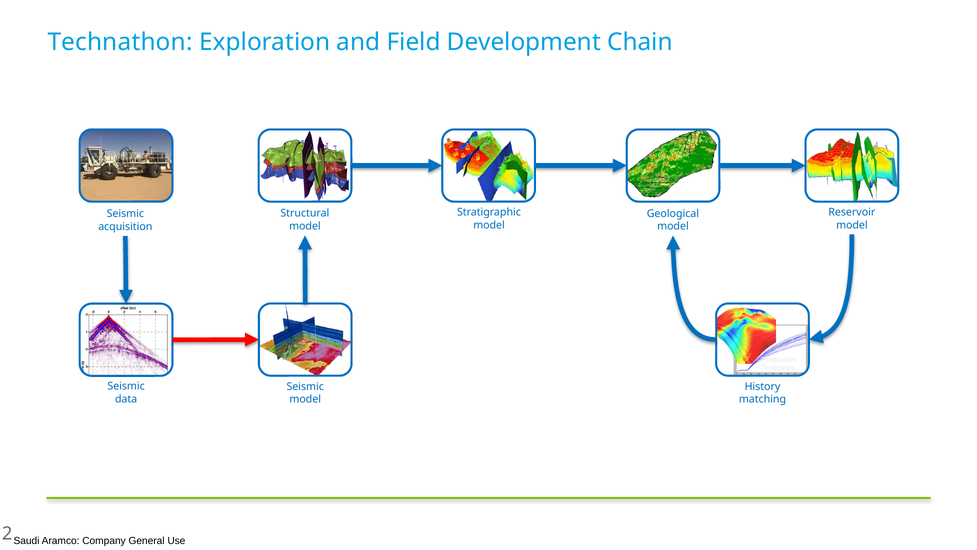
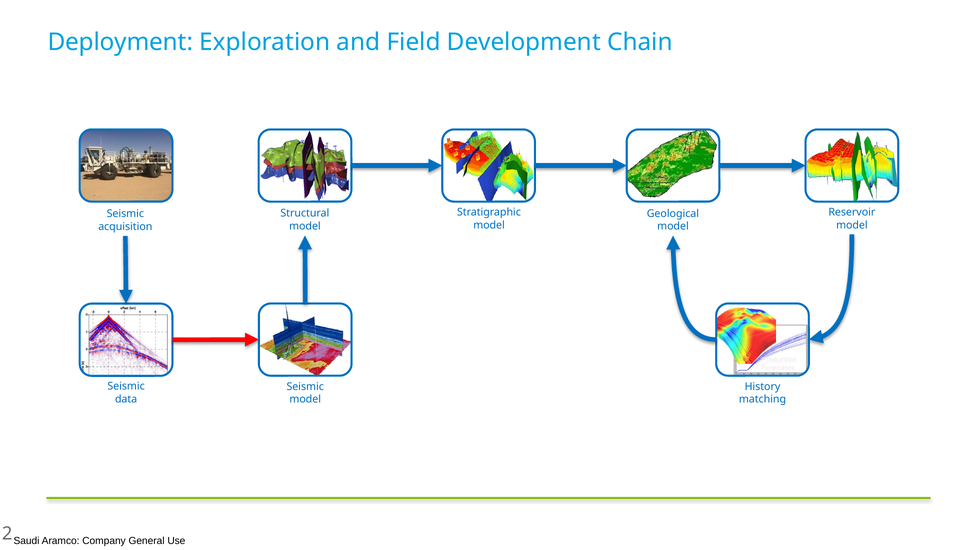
Technathon: Technathon -> Deployment (120, 42)
